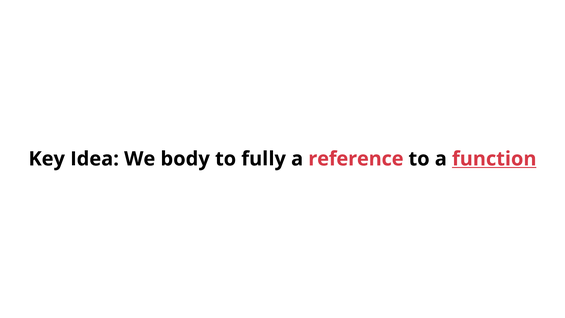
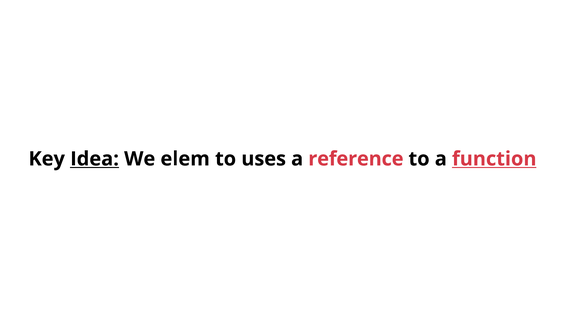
Idea underline: none -> present (95, 159)
body: body -> elem (185, 159)
fully: fully -> uses (264, 159)
